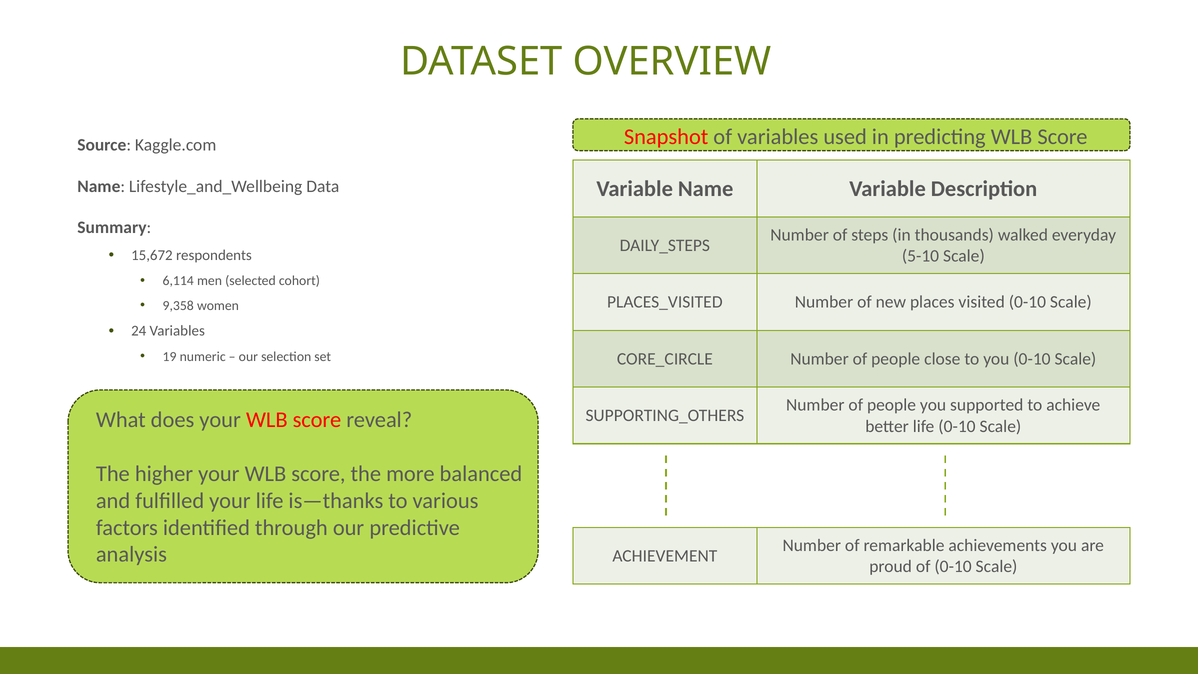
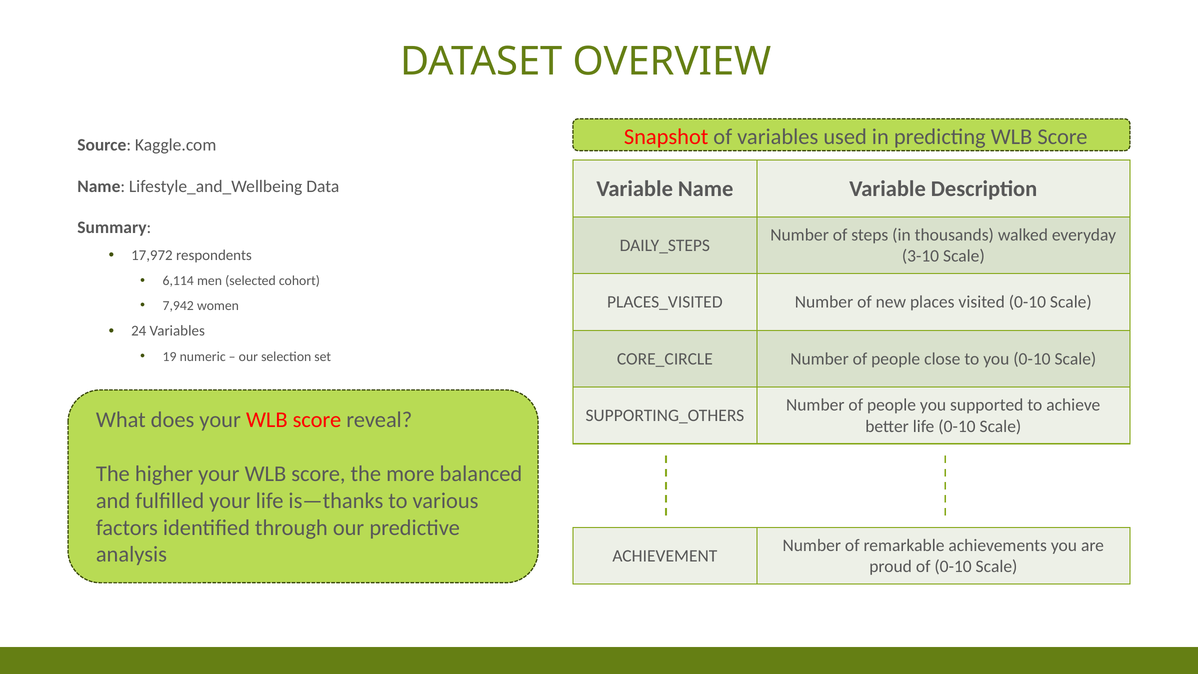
15,672: 15,672 -> 17,972 (152, 255)
5-10: 5-10 -> 3-10 (920, 256)
9,358: 9,358 -> 7,942 (178, 305)
